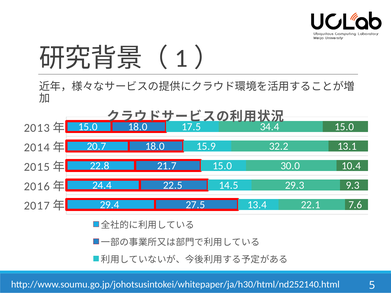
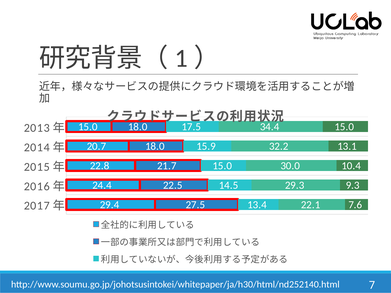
5: 5 -> 7 (372, 285)
